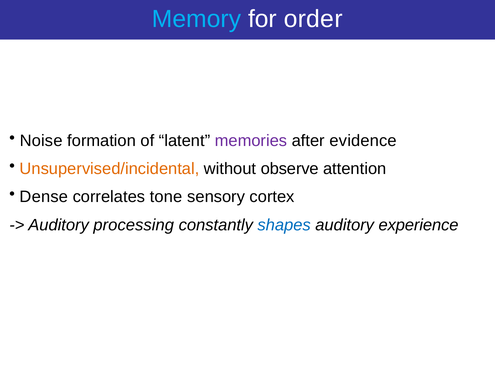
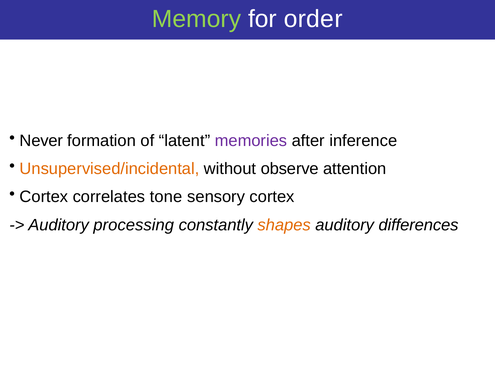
Memory colour: light blue -> light green (197, 19)
Noise: Noise -> Never (41, 141)
evidence: evidence -> inference (363, 141)
Dense: Dense -> Cortex (44, 197)
shapes colour: blue -> orange (284, 225)
experience: experience -> differences (419, 225)
